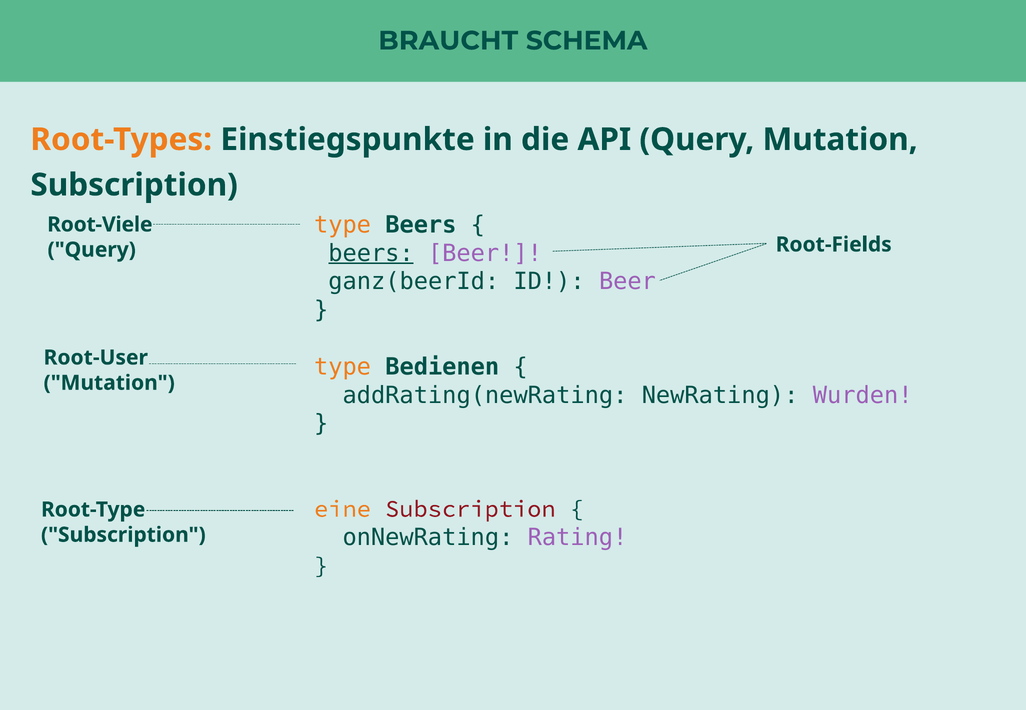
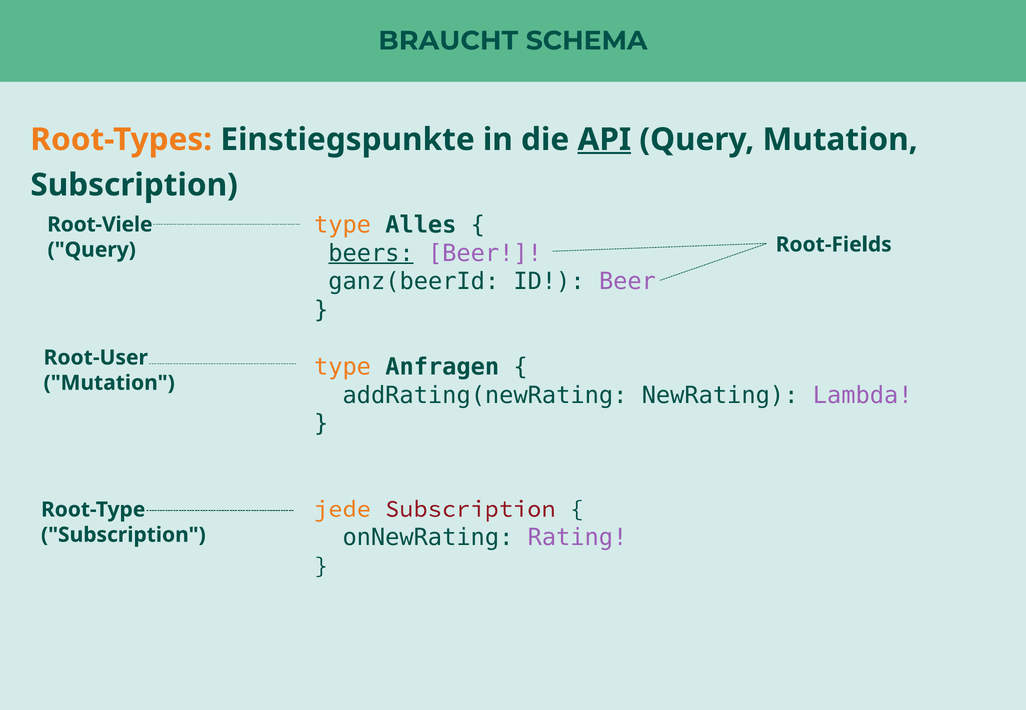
API underline: none -> present (604, 140)
type Beers: Beers -> Alles (421, 225)
Bedienen: Bedienen -> Anfragen (442, 367)
Wurden: Wurden -> Lambda (863, 395)
eine: eine -> jede (343, 509)
